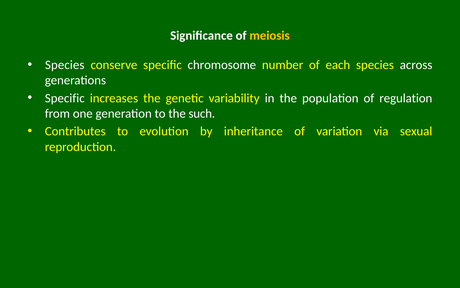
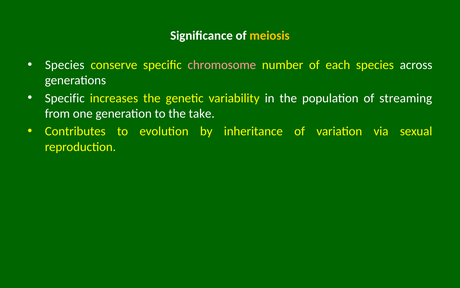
chromosome colour: white -> pink (222, 65)
regulation: regulation -> streaming (406, 98)
such: such -> take (202, 113)
